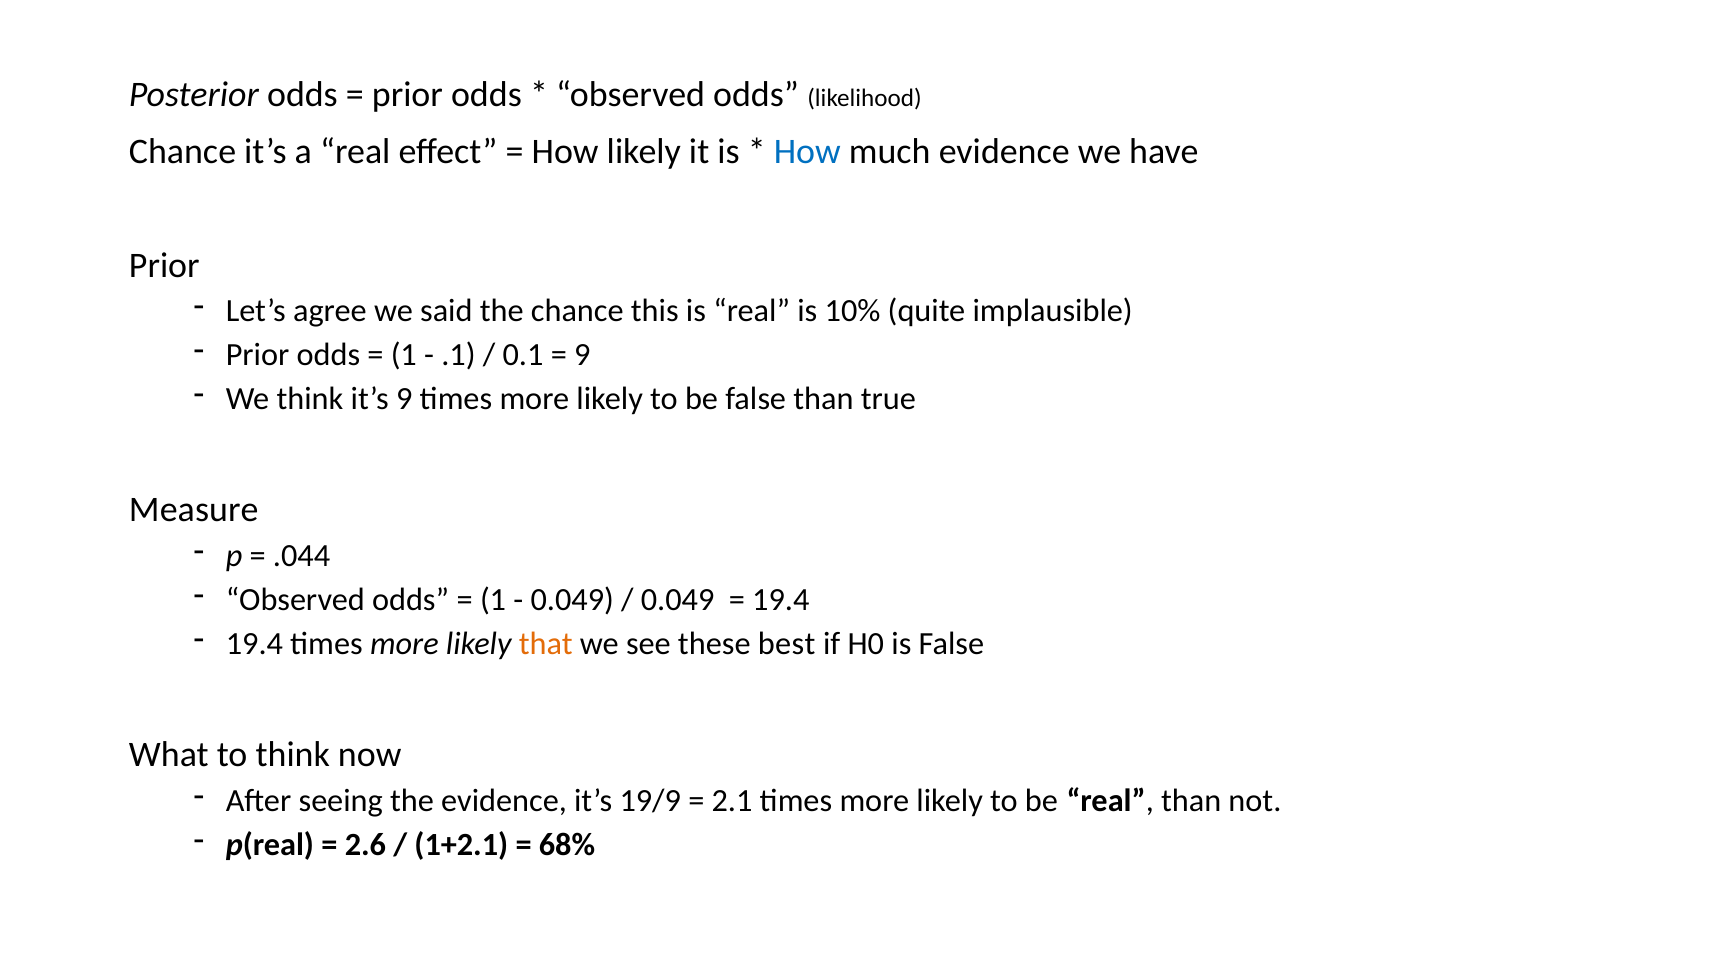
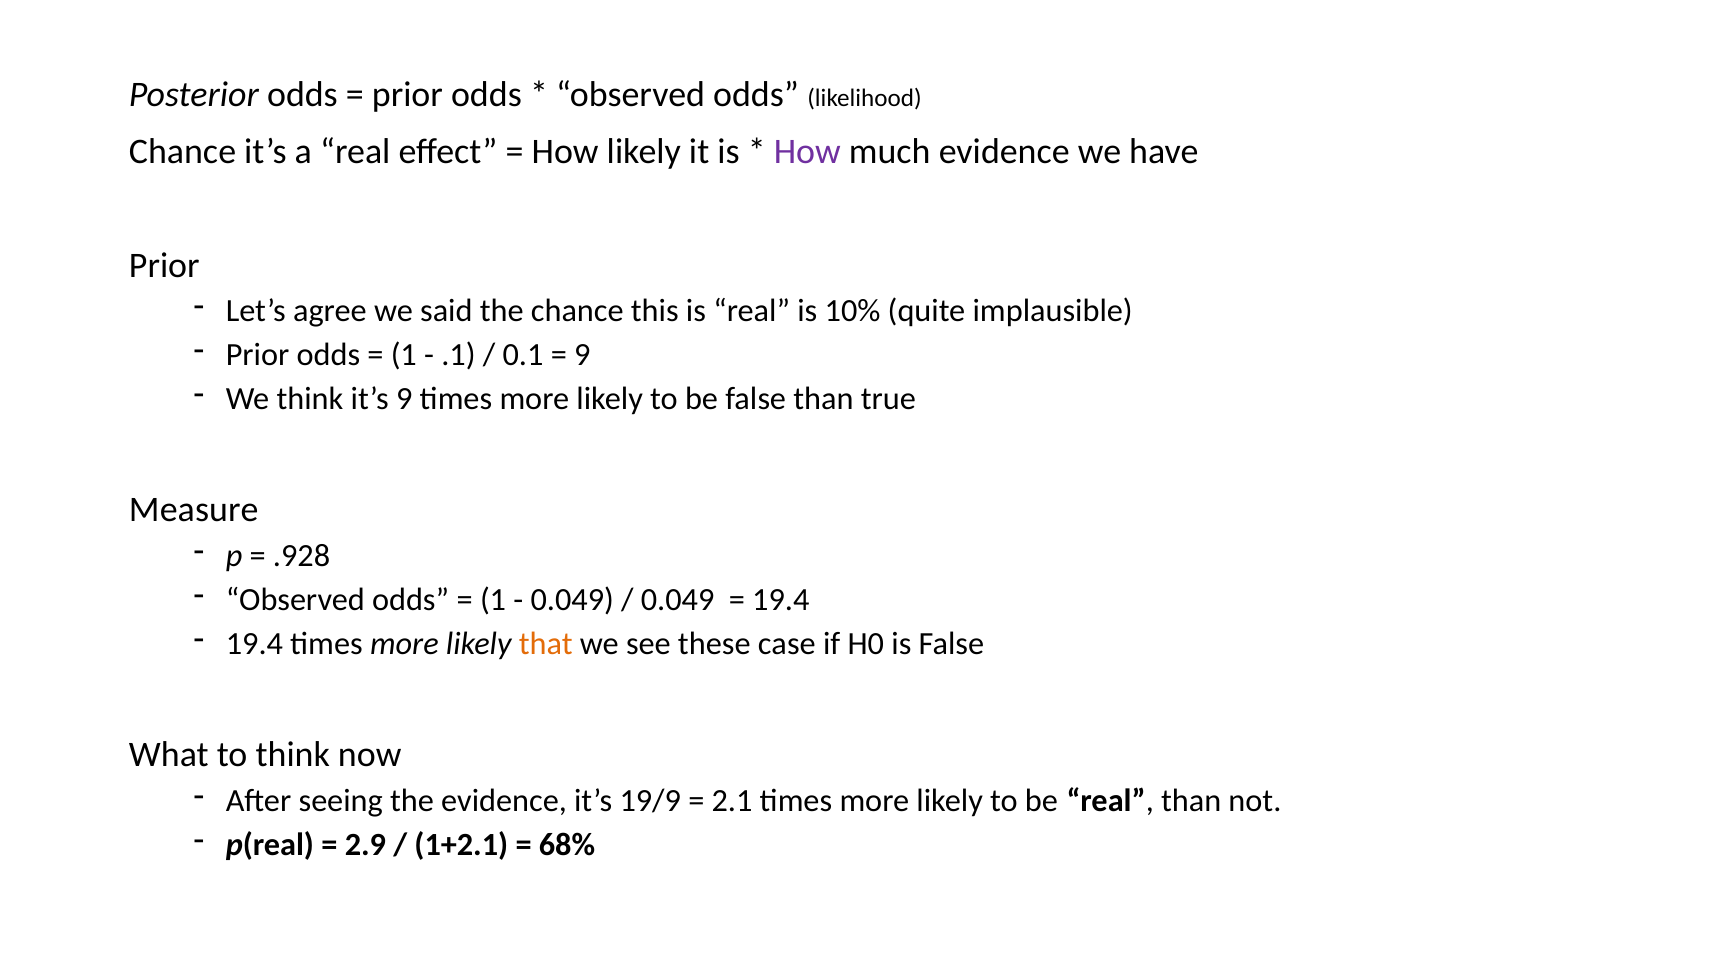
How colour: blue -> purple (807, 152)
.044: .044 -> .928 (302, 556)
best: best -> case (787, 644)
2.6: 2.6 -> 2.9 (365, 845)
